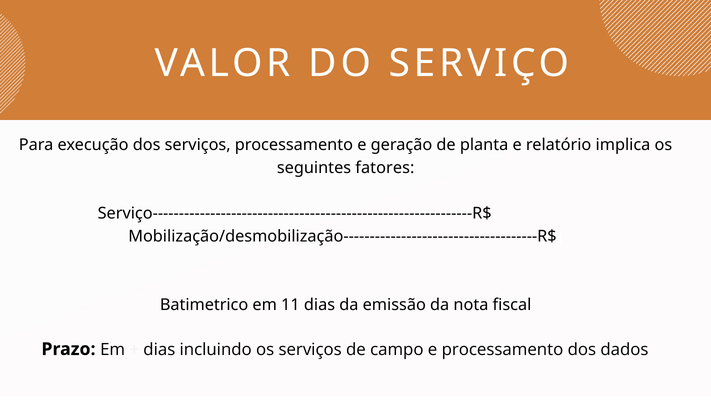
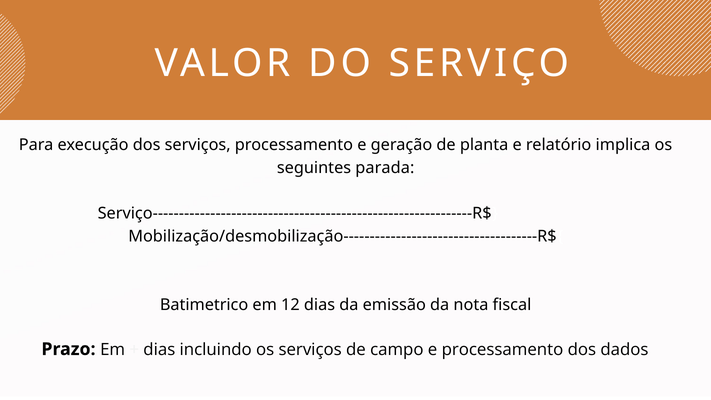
fatores: fatores -> parada (385, 168)
11: 11 -> 12 (290, 305)
